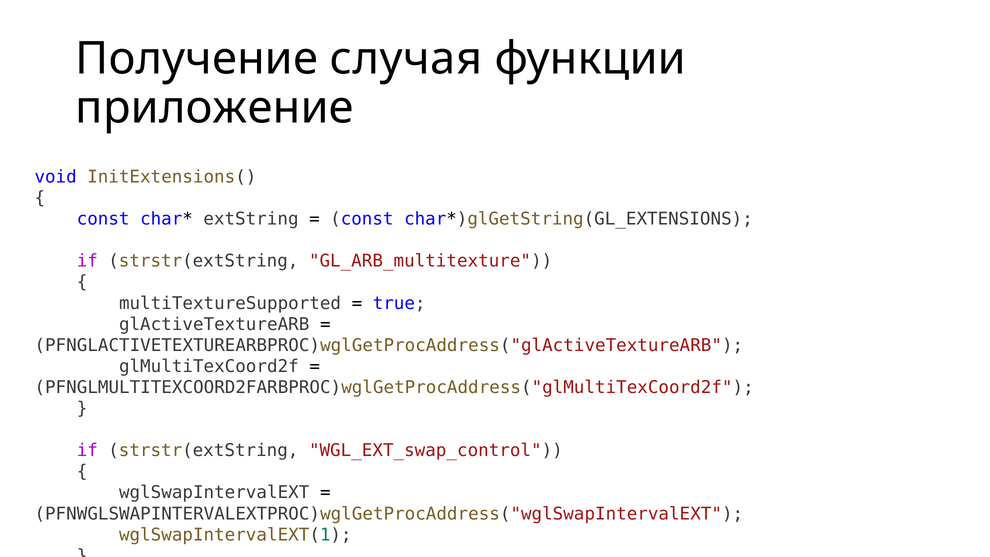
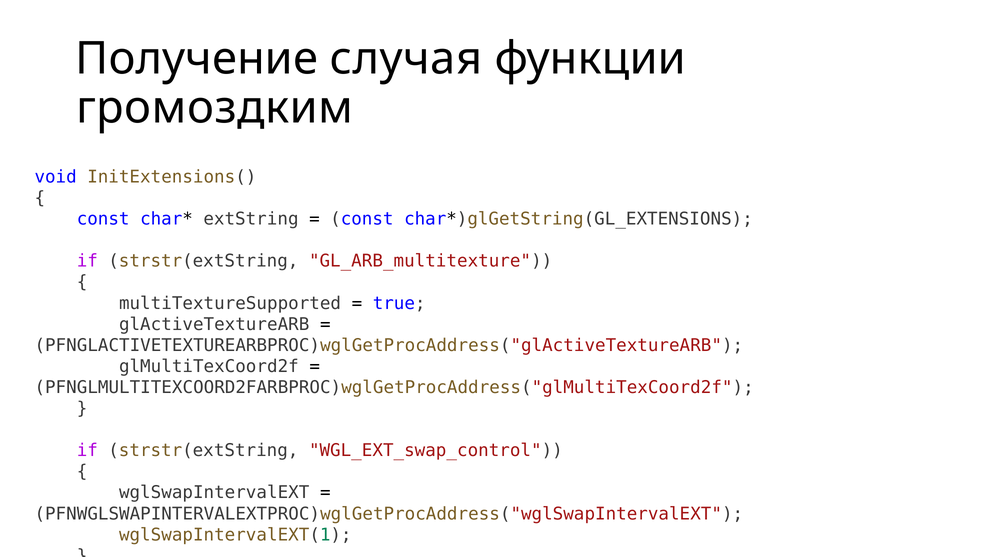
приложение: приложение -> громоздким (215, 108)
